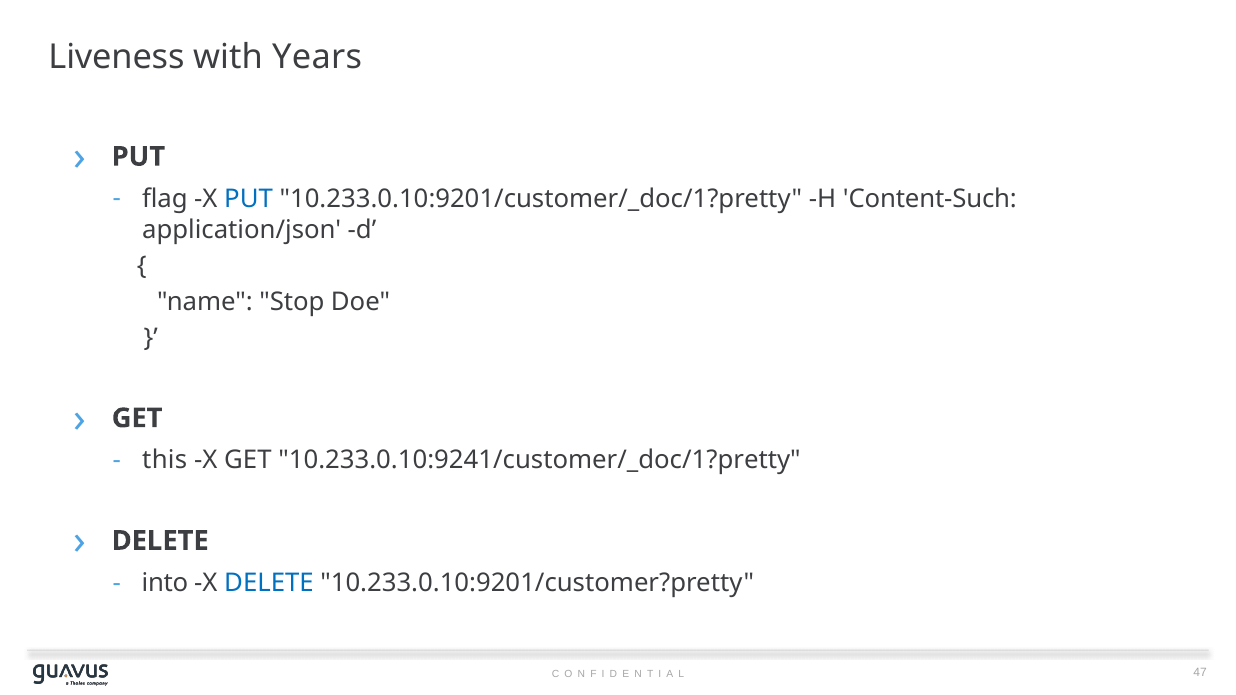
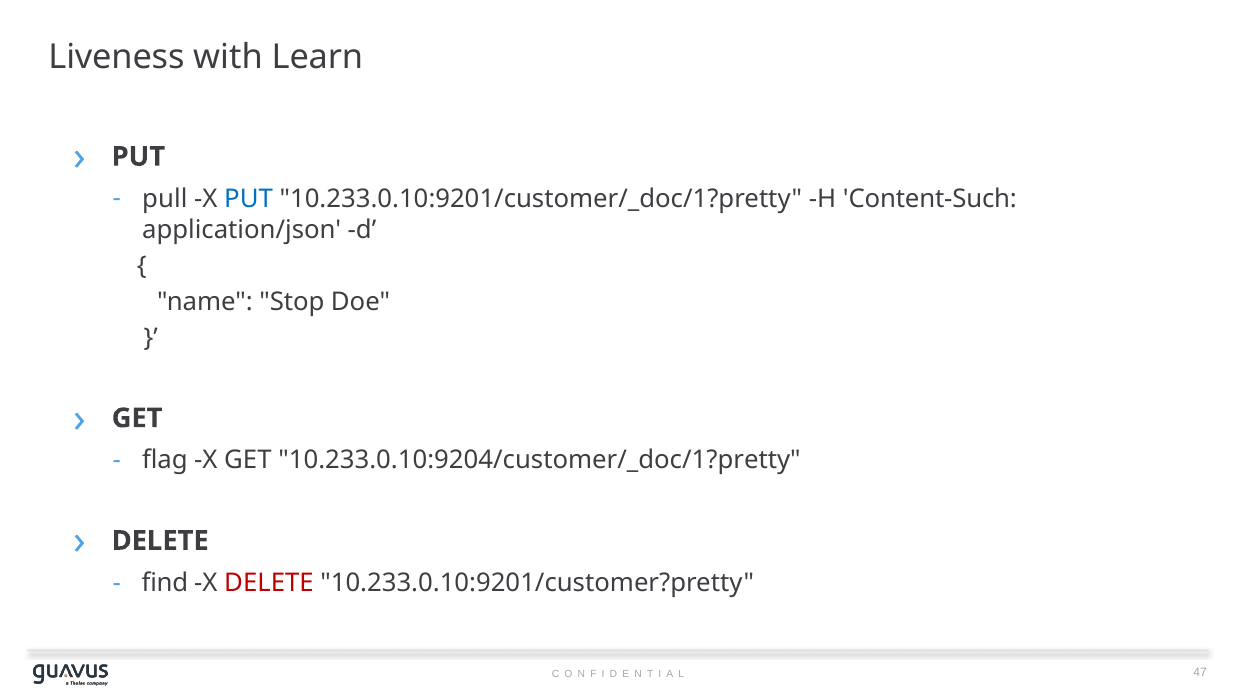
Years: Years -> Learn (317, 57)
flag: flag -> pull (165, 199)
this: this -> flag (165, 460)
10.233.0.10:9241/customer/_doc/1?pretty: 10.233.0.10:9241/customer/_doc/1?pretty -> 10.233.0.10:9204/customer/_doc/1?pretty (540, 460)
into: into -> find (165, 583)
DELETE colour: blue -> red (269, 583)
